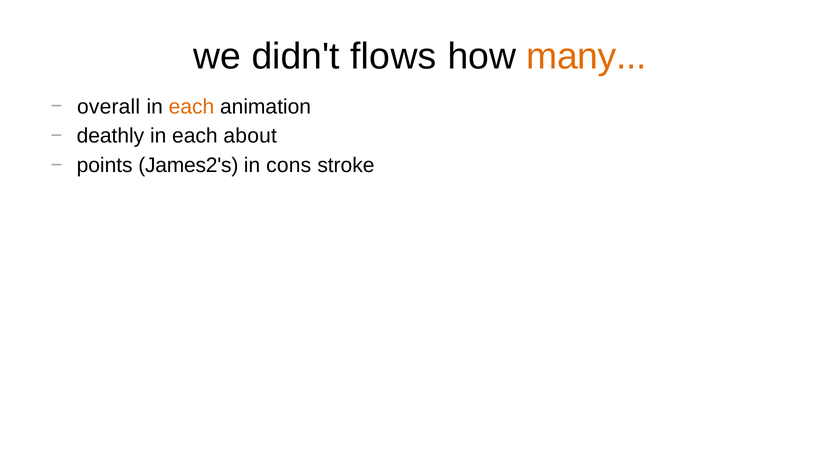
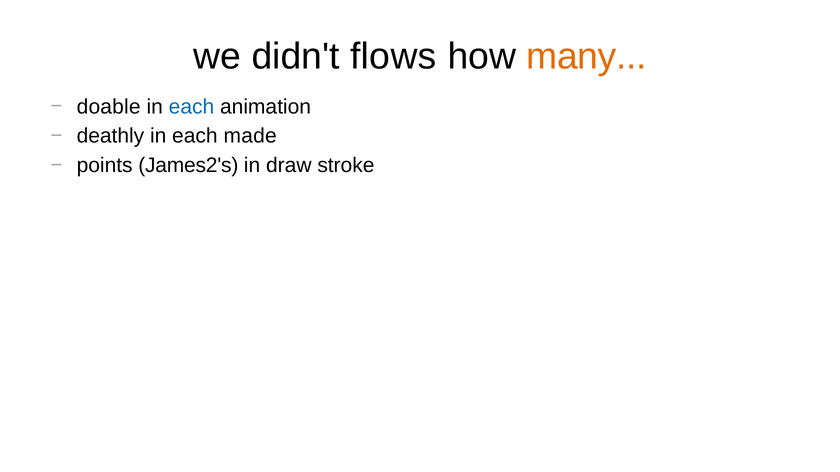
overall: overall -> doable (109, 107)
each colour: orange -> blue (191, 107)
about: about -> made (250, 136)
cons: cons -> draw (289, 166)
